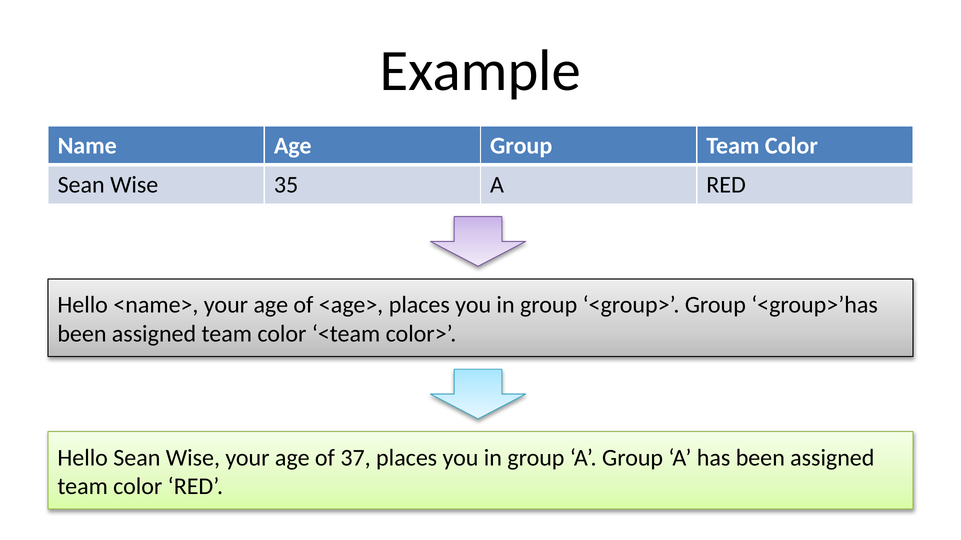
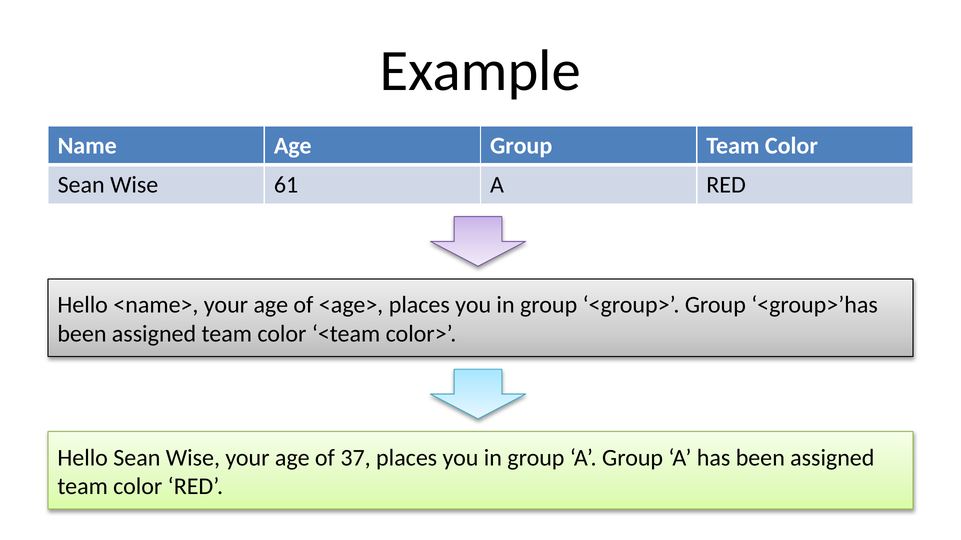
35: 35 -> 61 (286, 185)
